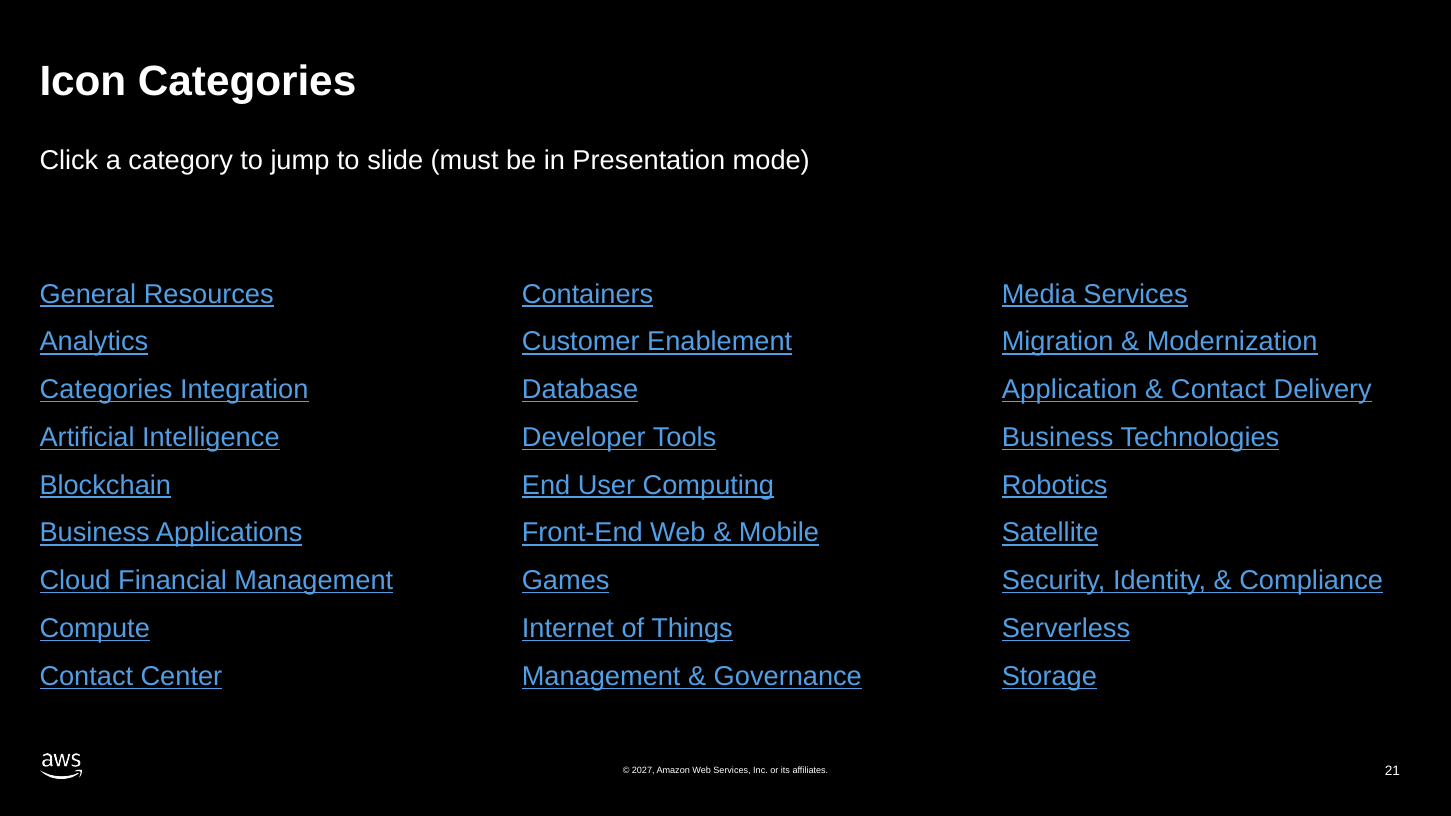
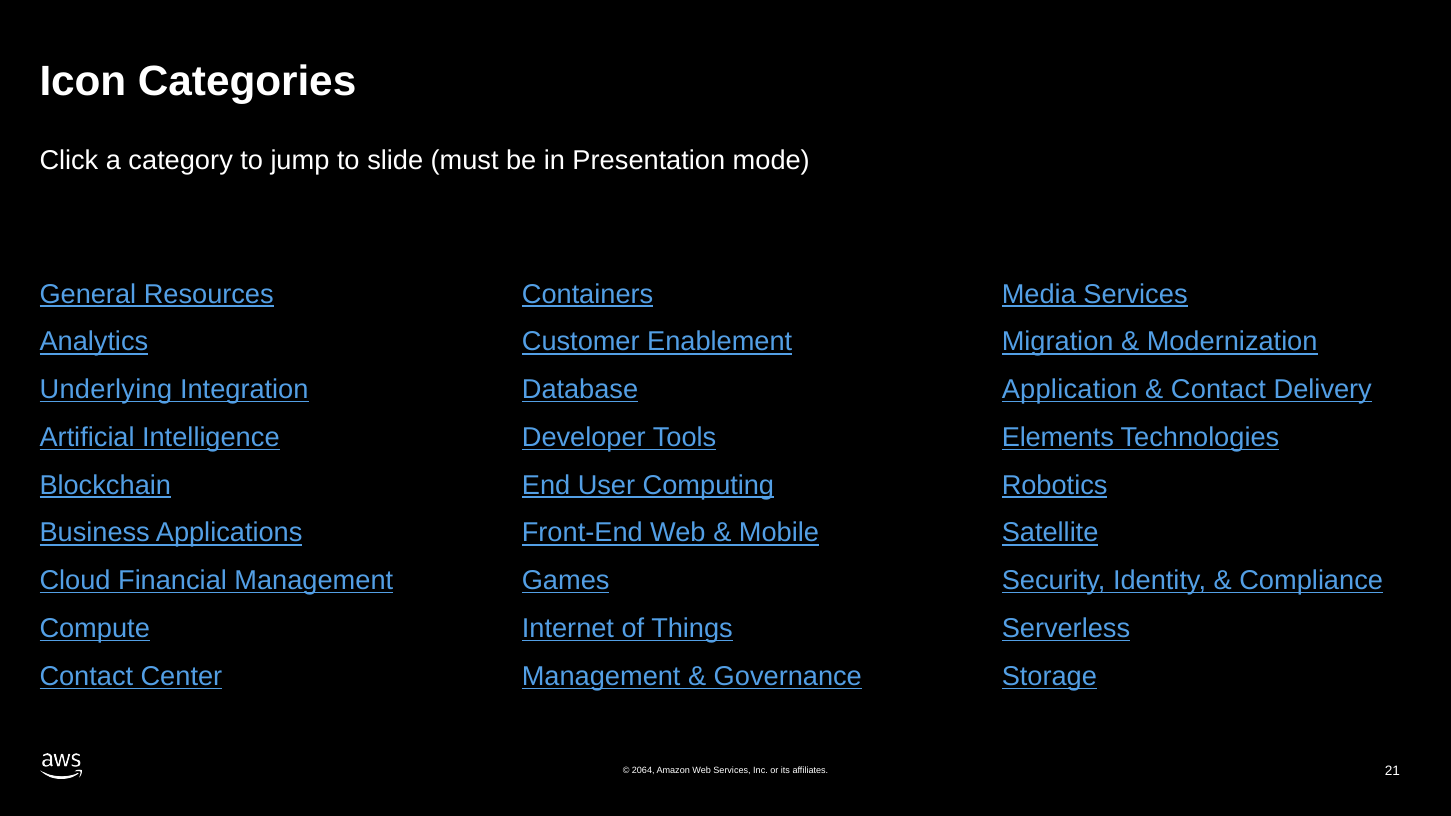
Categories: Categories -> Underlying (106, 390)
Business: Business -> Elements (1058, 438)
2027: 2027 -> 2064 (643, 771)
